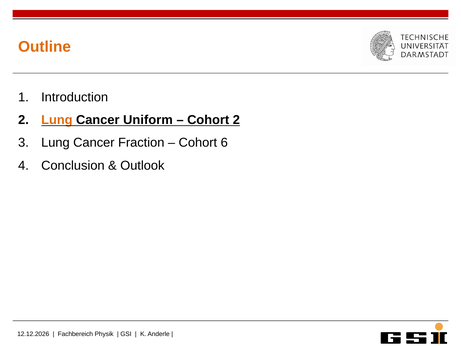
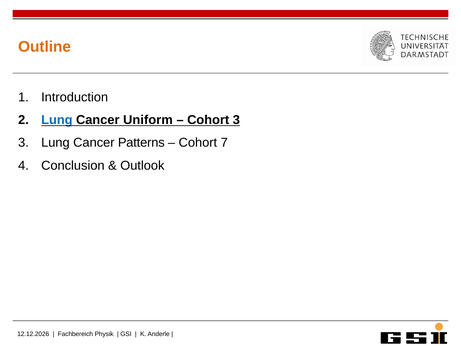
Lung colour: orange -> blue (57, 120)
Cohort 2: 2 -> 3 (236, 120)
Fraction: Fraction -> Patterns (141, 143)
6: 6 -> 7 (224, 143)
